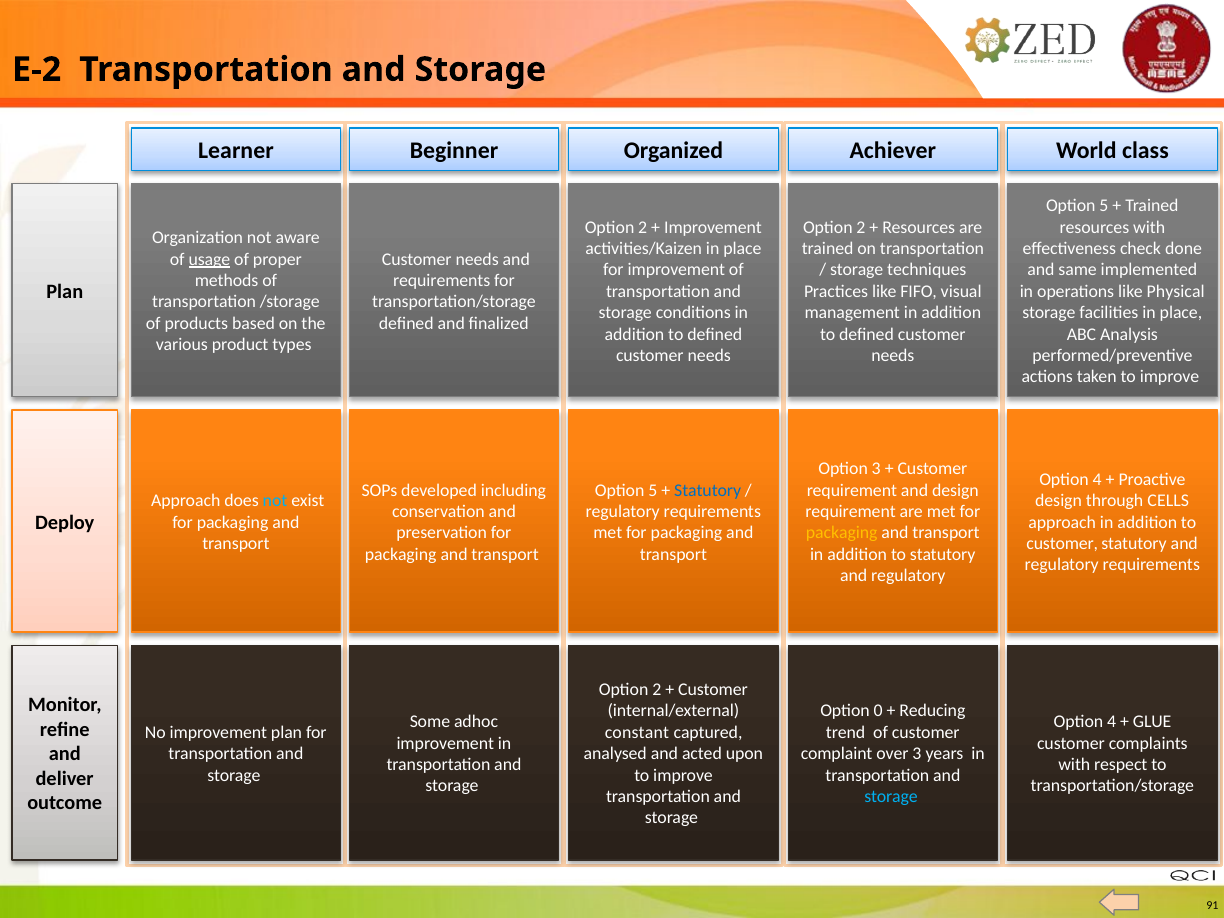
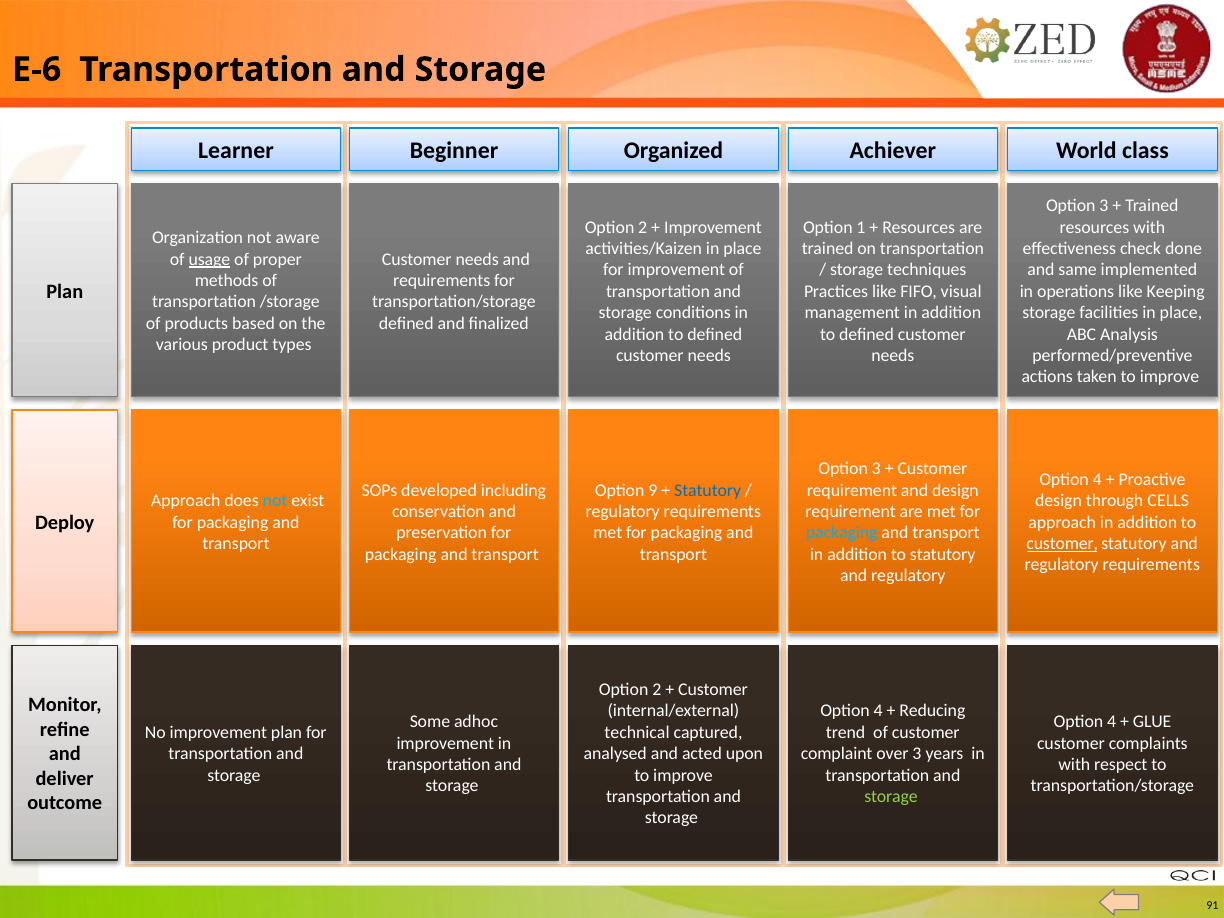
E-2: E-2 -> E-6 (37, 70)
5: 5 -> 3 (1104, 206)
2: 2 -> 1 (861, 227)
Physical: Physical -> Keeping (1176, 291)
5: 5 -> 9 (653, 490)
packaging colour: yellow -> light blue (842, 533)
customer underline: none -> present (1062, 544)
0: 0 -> 4 (878, 711)
constant: constant -> technical (637, 732)
storage colour: light blue -> light green (891, 797)
